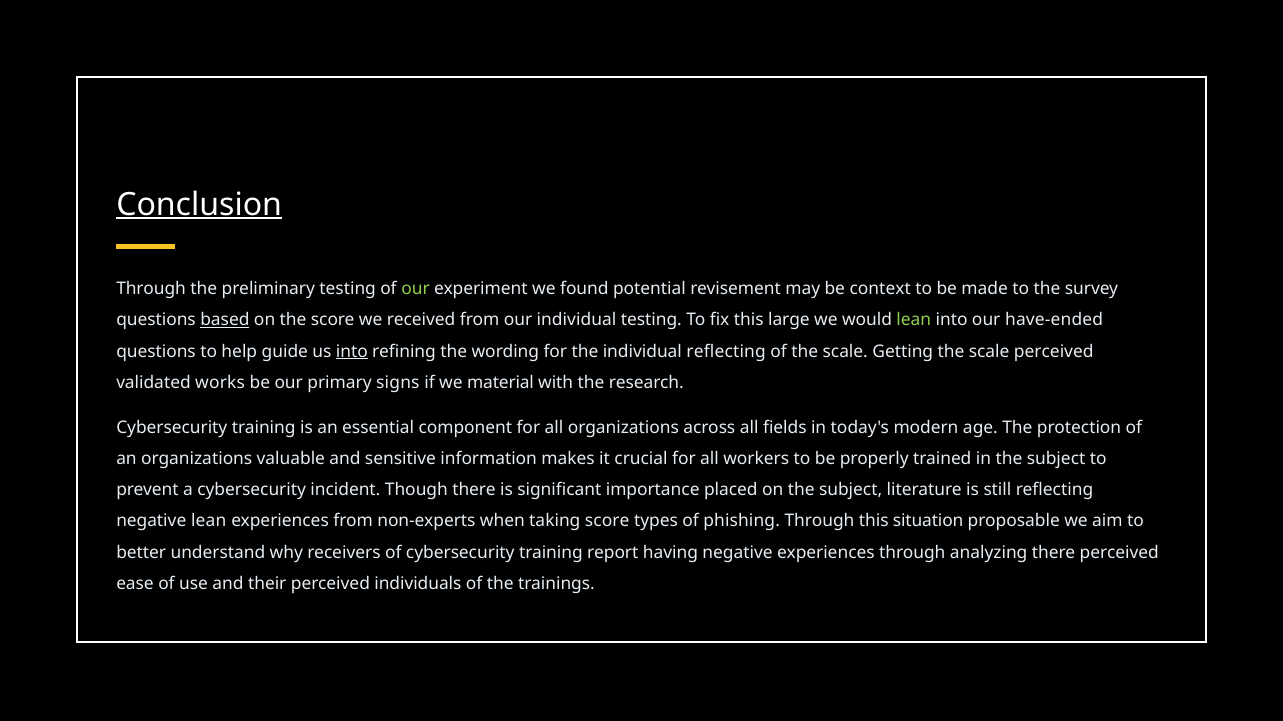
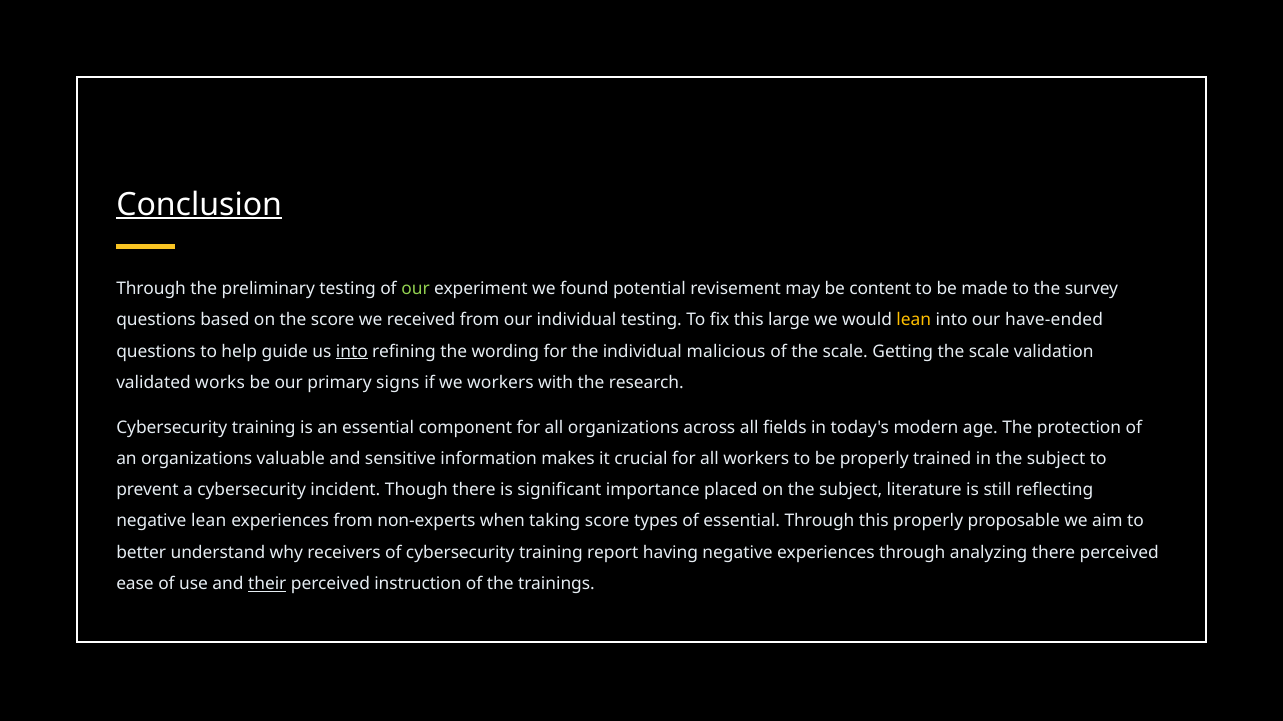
context: context -> content (880, 289)
based underline: present -> none (225, 321)
lean colour: light green -> yellow (914, 321)
individual reflecting: reflecting -> malicious (726, 352)
scale perceived: perceived -> validation (1054, 352)
we material: material -> workers (500, 383)
of phishing: phishing -> essential (742, 522)
this situation: situation -> properly (928, 522)
their underline: none -> present (267, 584)
individuals: individuals -> instruction (418, 584)
